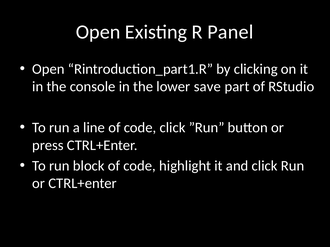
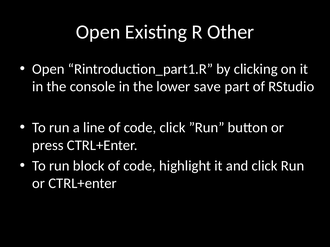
Panel: Panel -> Other (231, 32)
